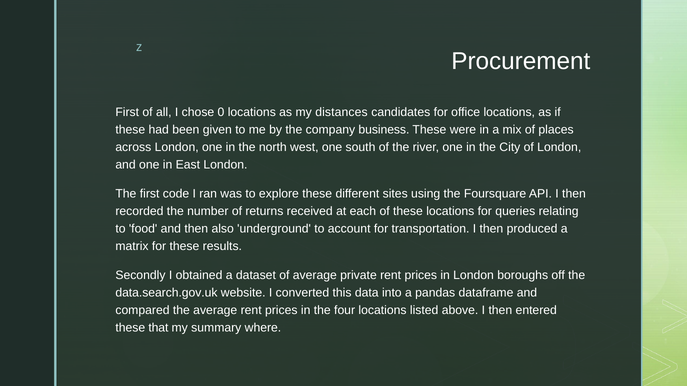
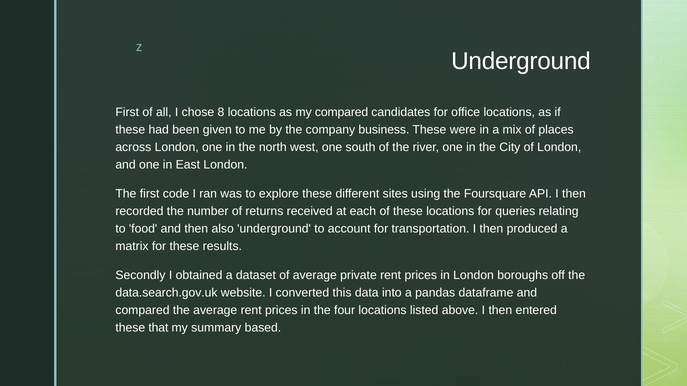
Procurement: Procurement -> Underground (521, 61)
0: 0 -> 8 (221, 112)
my distances: distances -> compared (342, 112)
where: where -> based (263, 328)
